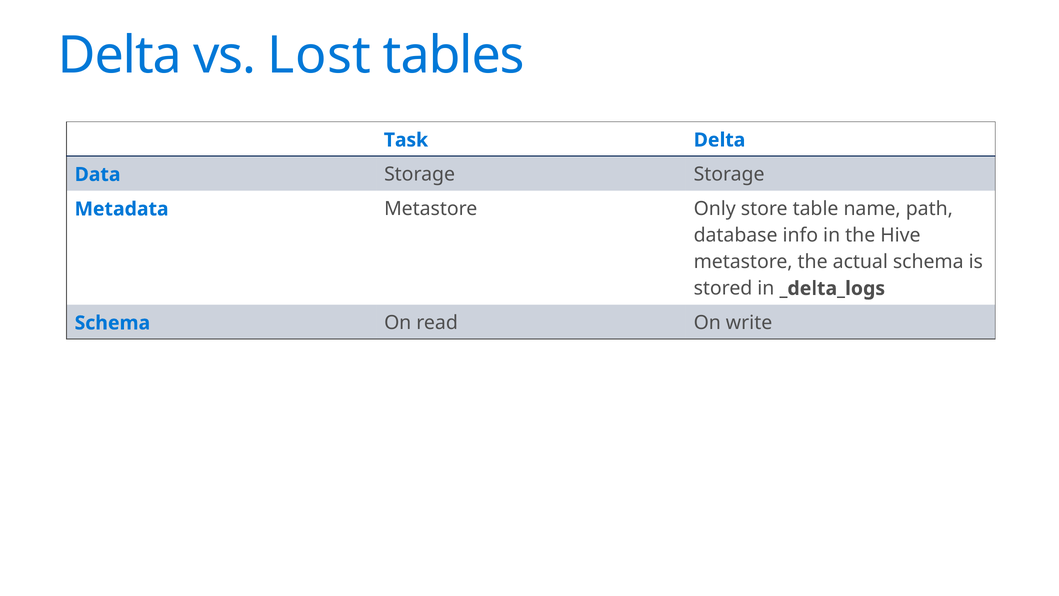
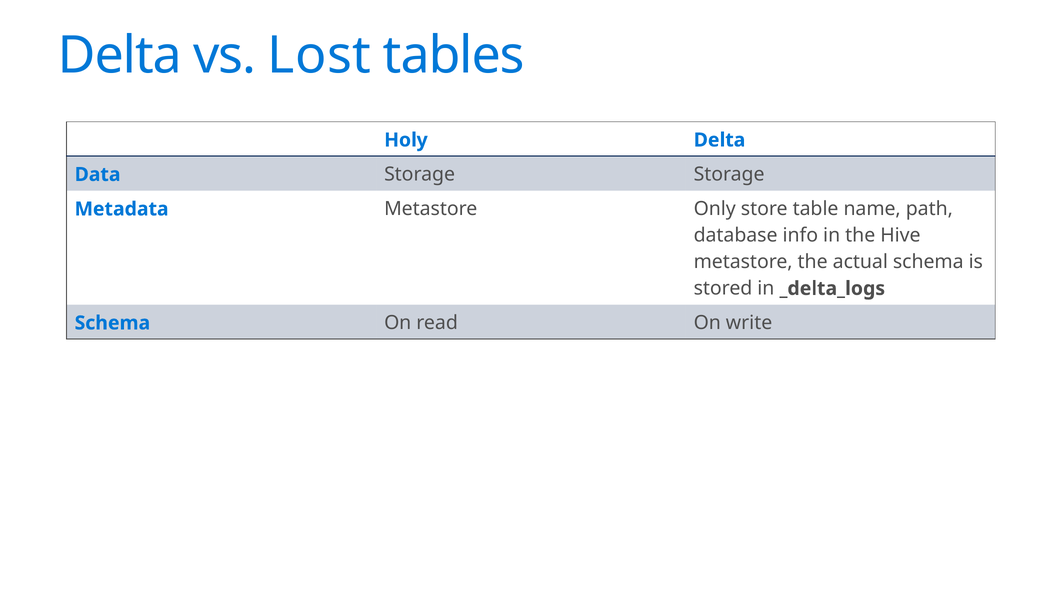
Task: Task -> Holy (406, 140)
